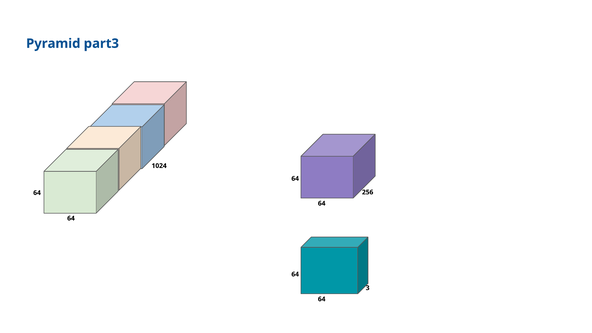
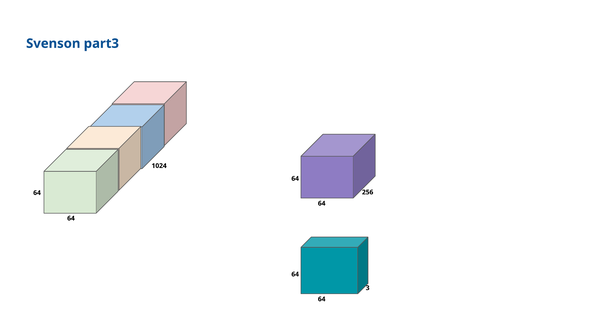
Pyramid: Pyramid -> Svenson (53, 44)
